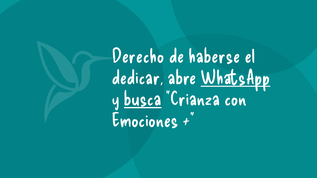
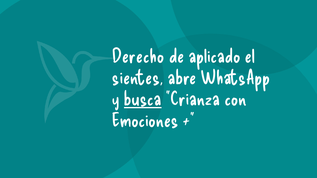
haberse: haberse -> aplicado (214, 56)
dedicar: dedicar -> sientes (138, 78)
WhatsApp underline: present -> none (235, 78)
